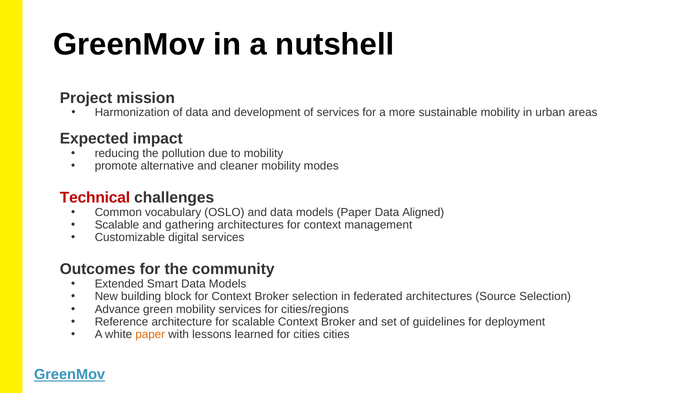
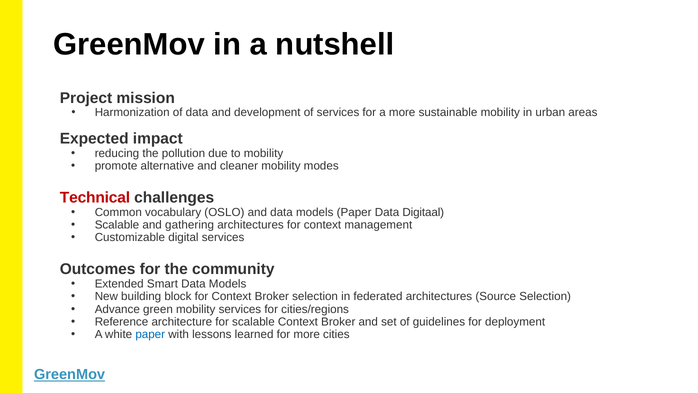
Aligned: Aligned -> Digitaal (423, 212)
paper colour: orange -> blue (150, 334)
for cities: cities -> more (307, 334)
